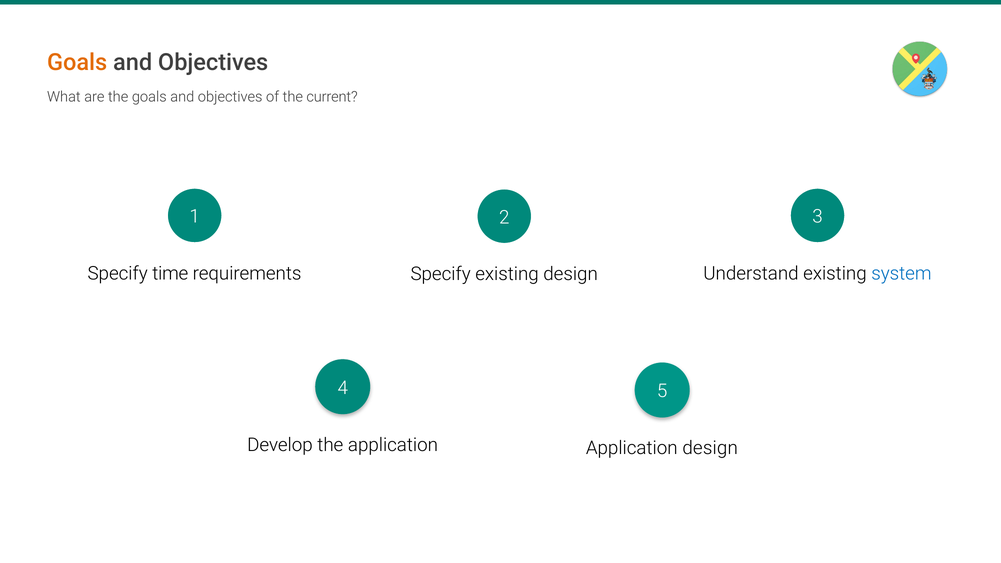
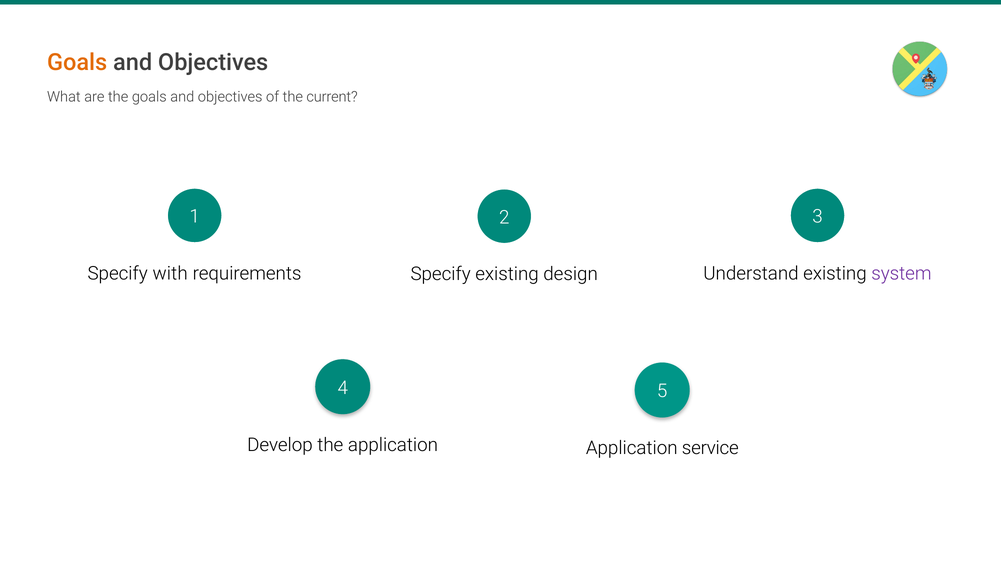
time: time -> with (170, 273)
system colour: blue -> purple (901, 274)
Application design: design -> service (710, 448)
